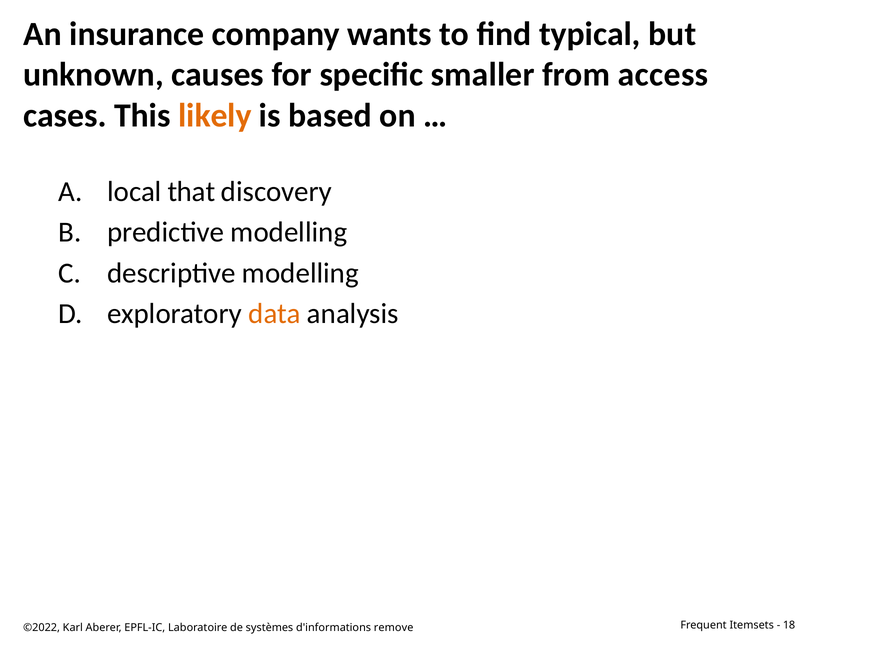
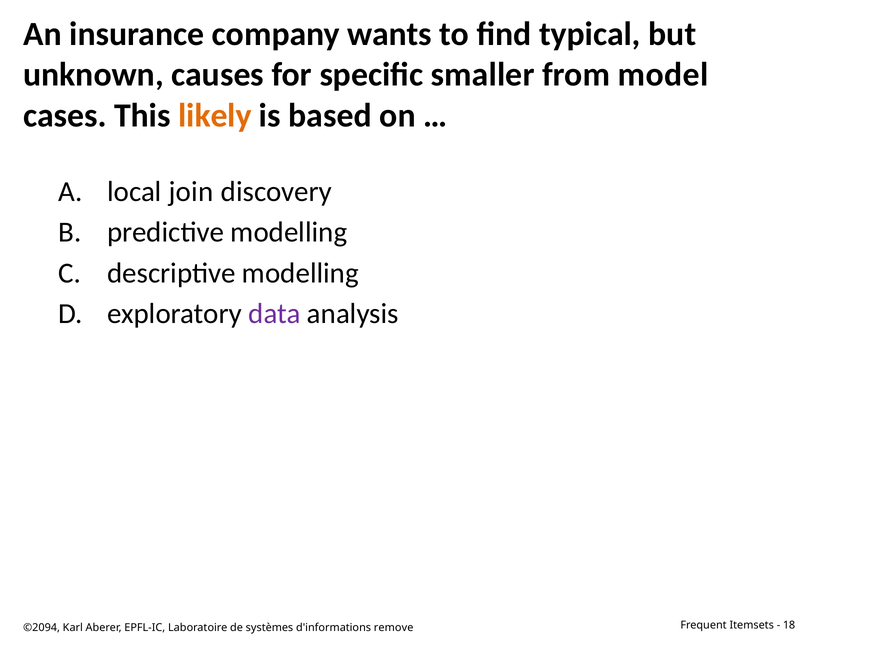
access: access -> model (663, 75)
that: that -> join (191, 192)
data colour: orange -> purple (275, 313)
©2022: ©2022 -> ©2094 (42, 627)
